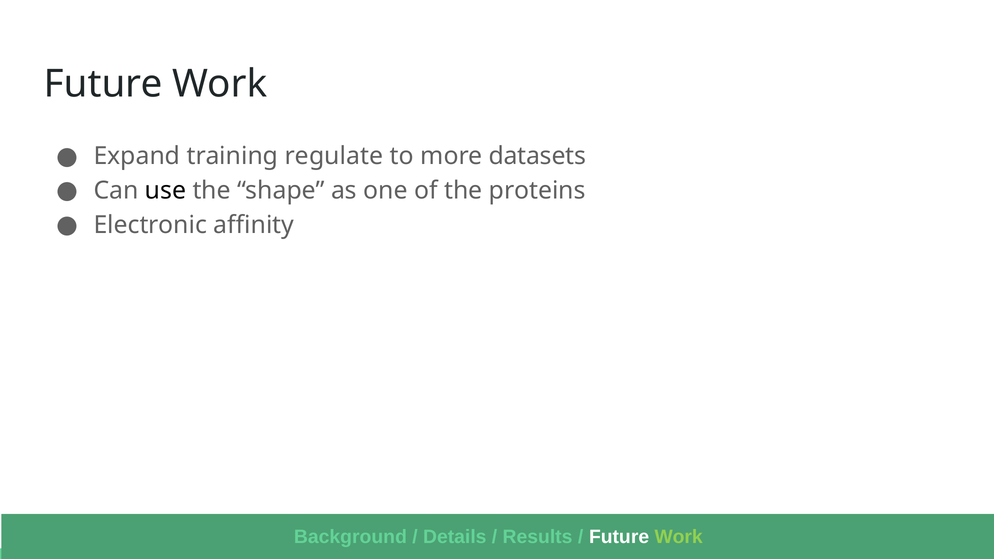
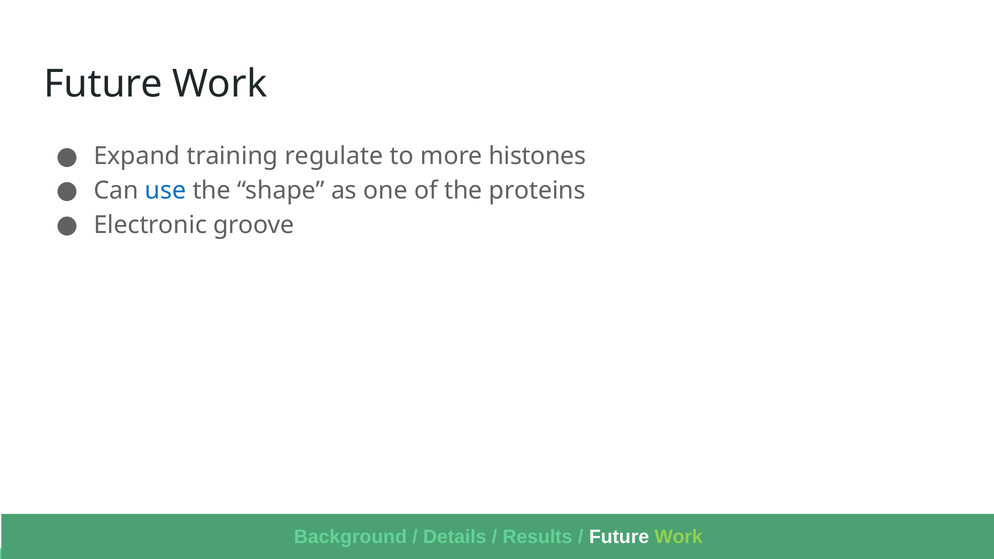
datasets: datasets -> histones (537, 156)
use colour: black -> blue (166, 191)
affinity: affinity -> groove (254, 225)
